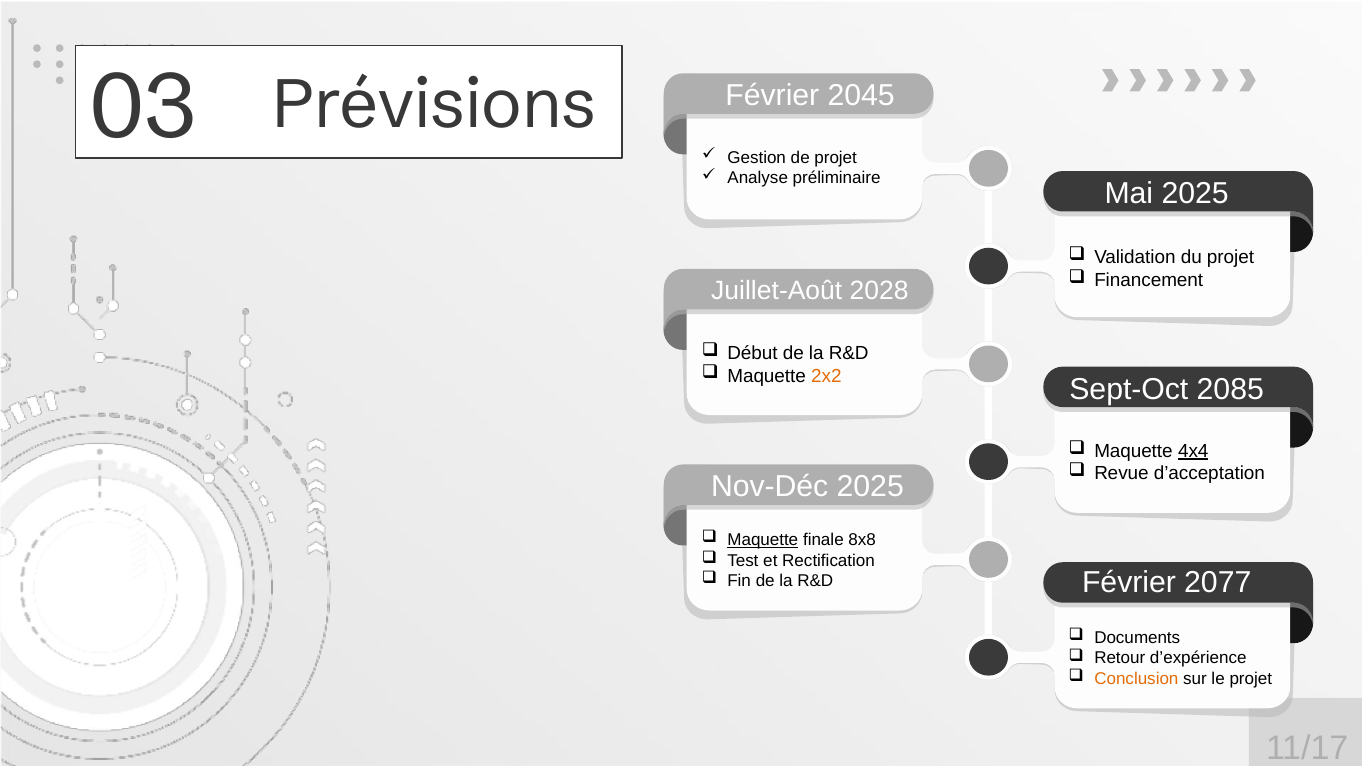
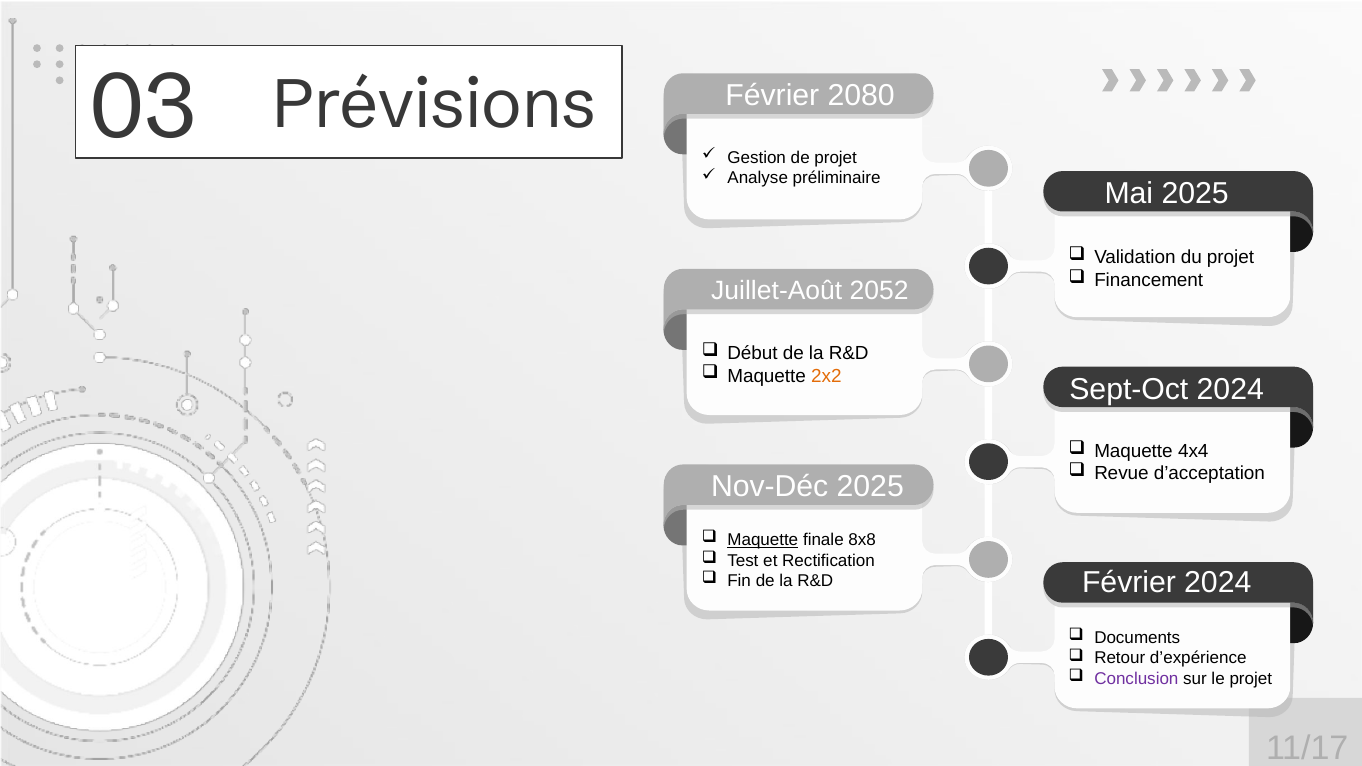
2045: 2045 -> 2080 (861, 96)
2028: 2028 -> 2052 (879, 291)
Sept-Oct 2085: 2085 -> 2024 (1230, 389)
4x4 underline: present -> none (1193, 451)
Février 2077: 2077 -> 2024 (1218, 583)
Conclusion colour: orange -> purple (1136, 679)
